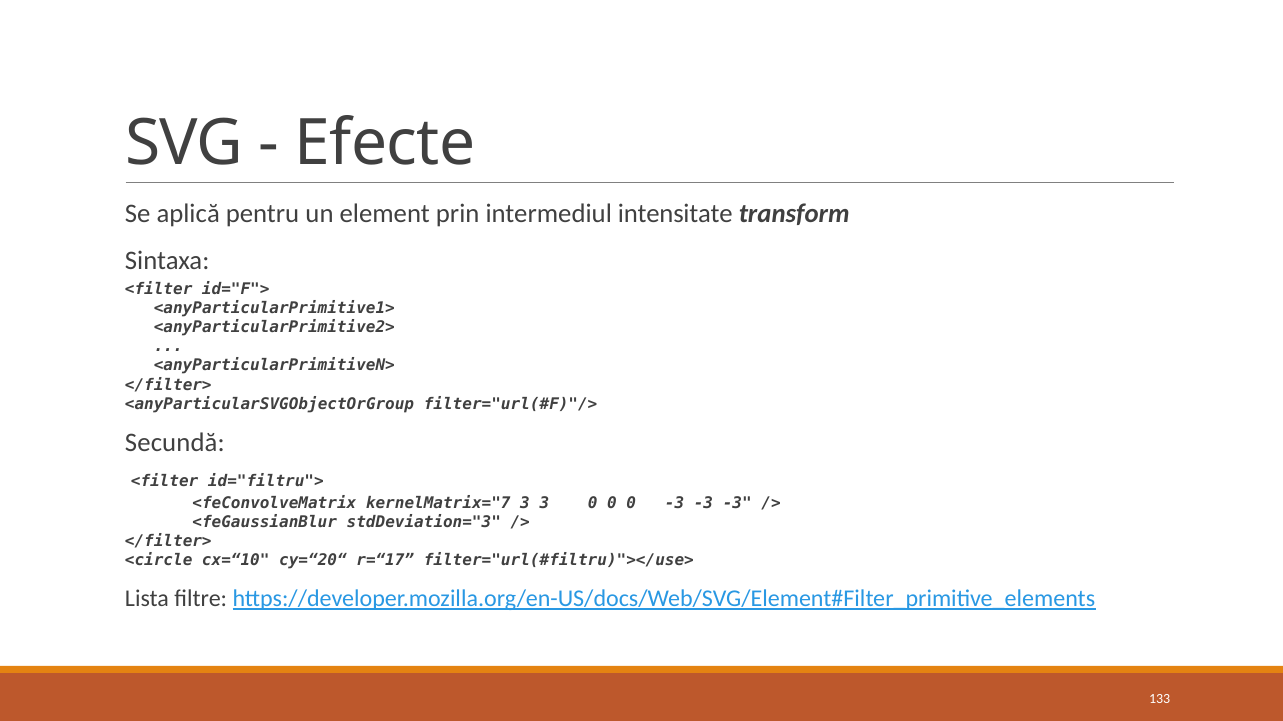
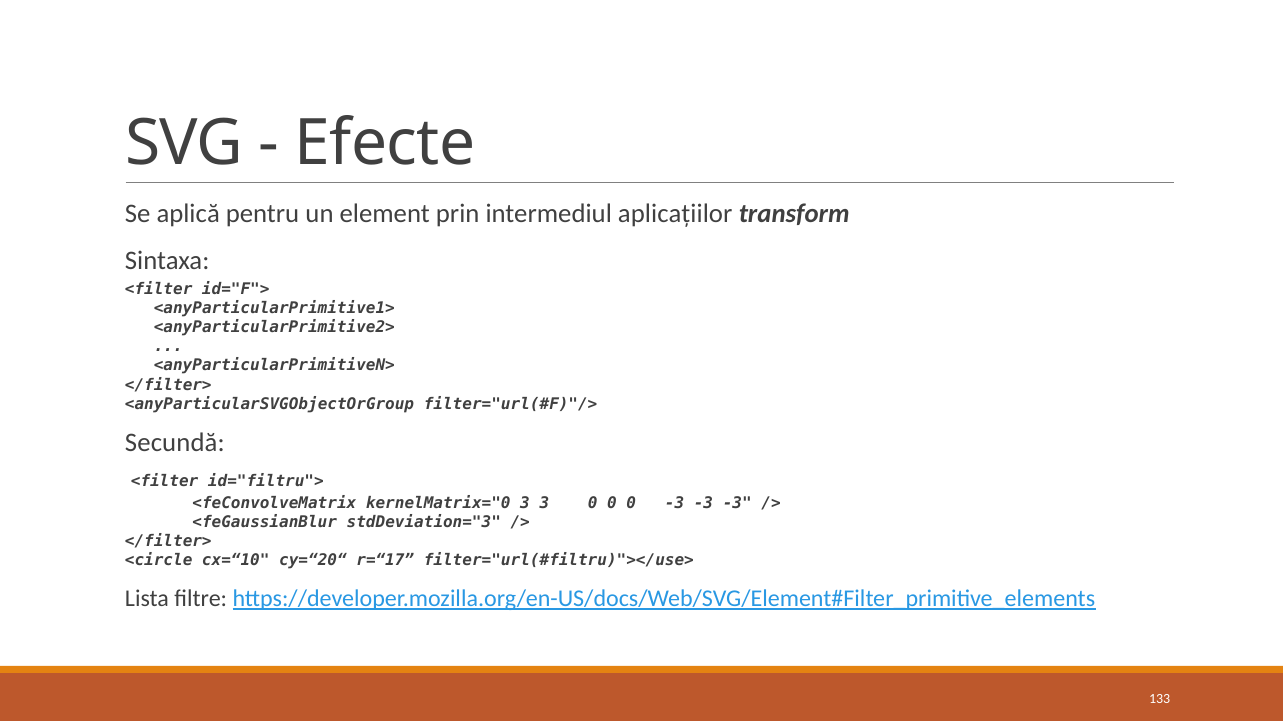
intensitate: intensitate -> aplicațiilor (675, 213)
kernelMatrix="7: kernelMatrix="7 -> kernelMatrix="0 (438, 503)
